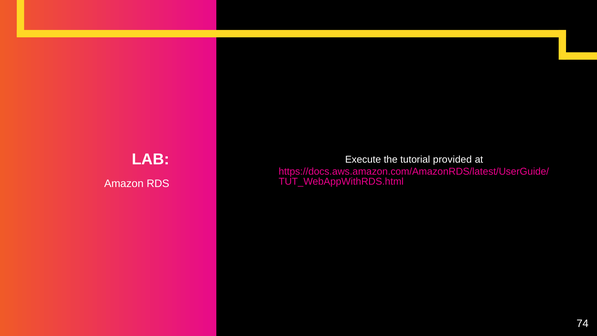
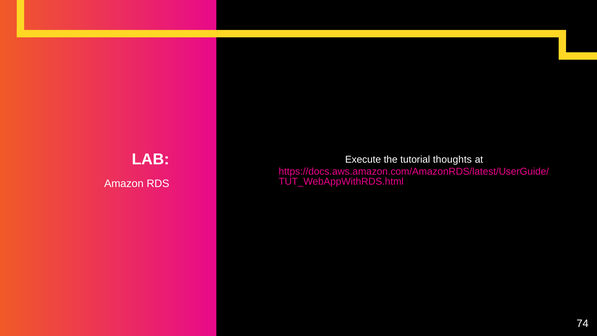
provided: provided -> thoughts (452, 159)
